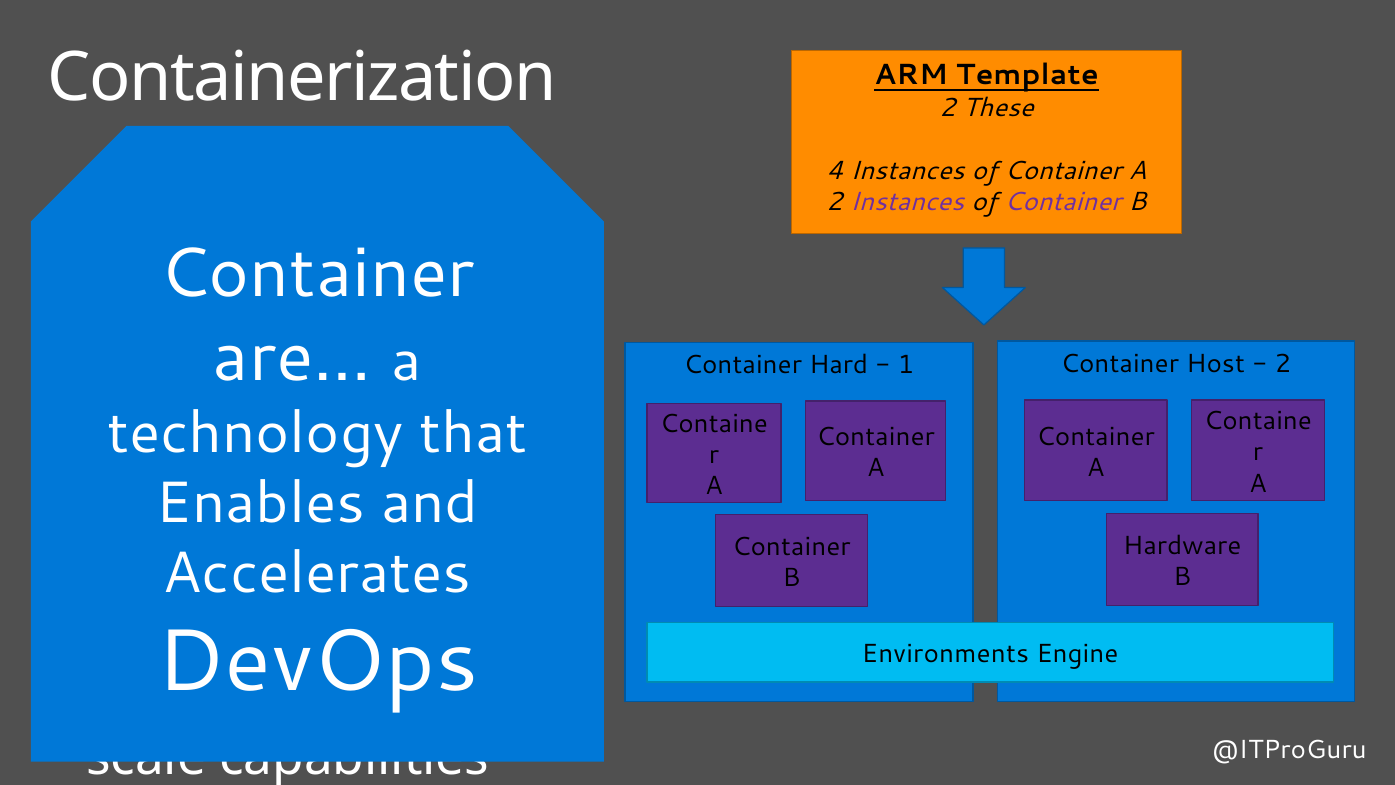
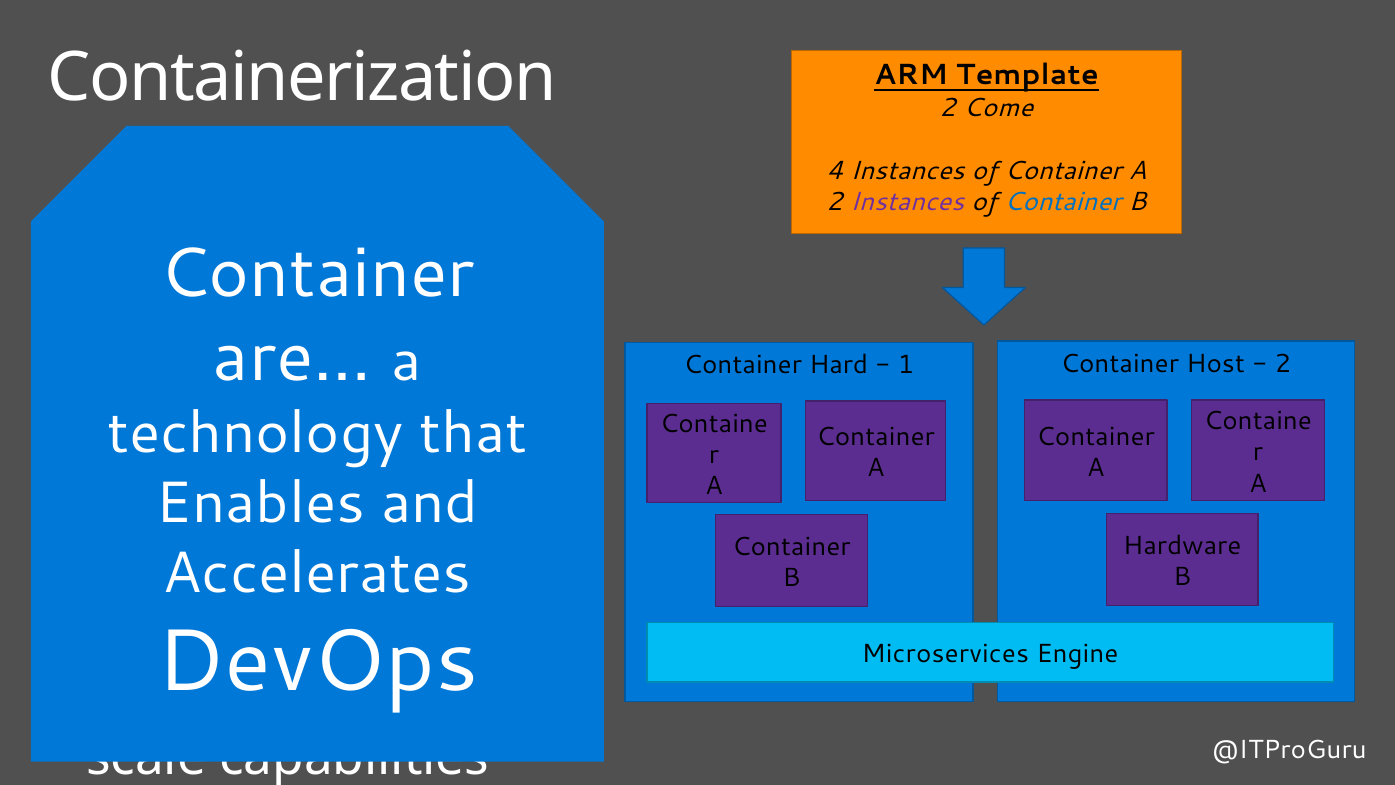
These: These -> Come (998, 108)
Container colour: purple -> blue (1063, 202)
Environments: Environments -> Microservices (945, 654)
